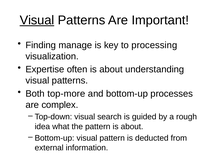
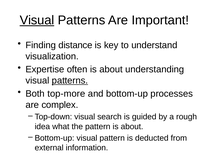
manage: manage -> distance (75, 45)
processing: processing -> understand (154, 45)
patterns underline: none -> present (70, 80)
